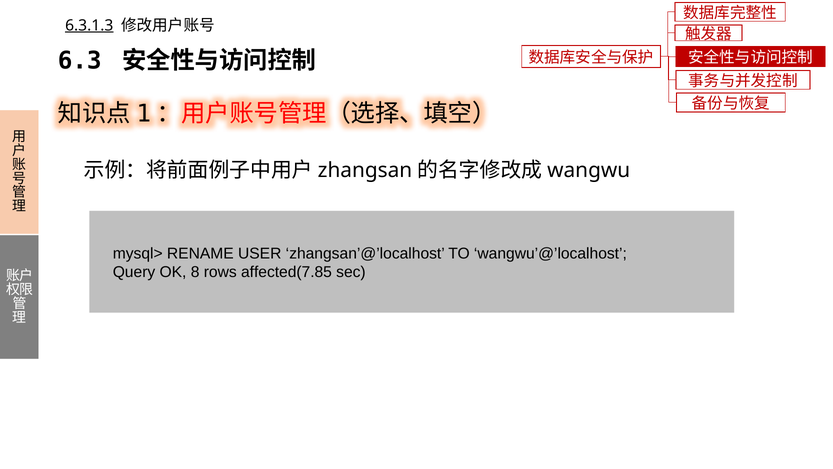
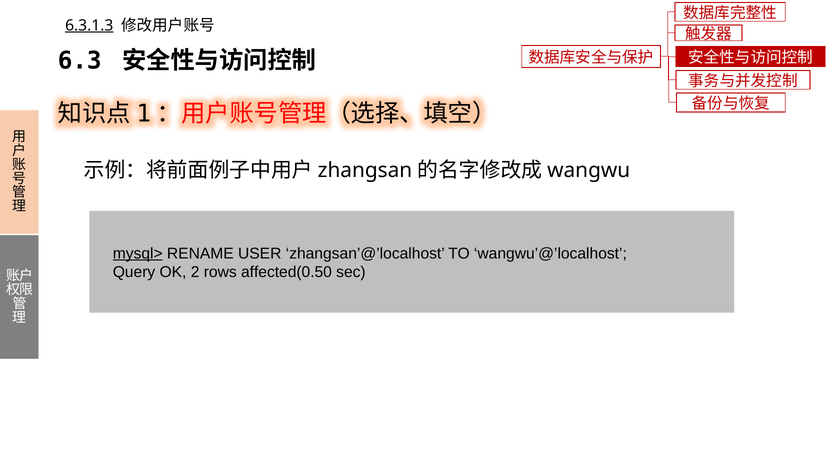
mysql> underline: none -> present (138, 253)
8: 8 -> 2 (195, 272)
affected(7.85: affected(7.85 -> affected(0.50 (286, 272)
